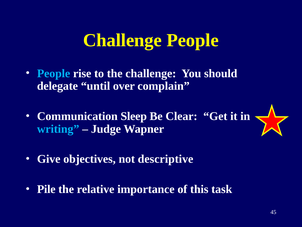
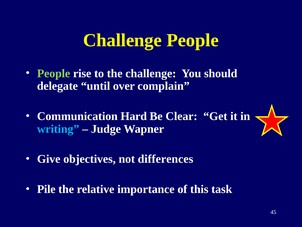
People colour: light blue -> light green (54, 73)
Sleep: Sleep -> Hard (134, 116)
descriptive: descriptive -> differences (166, 159)
